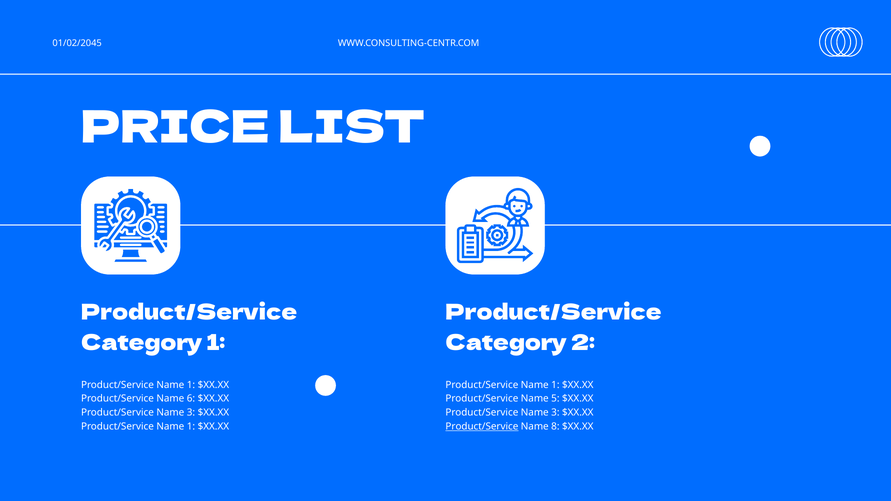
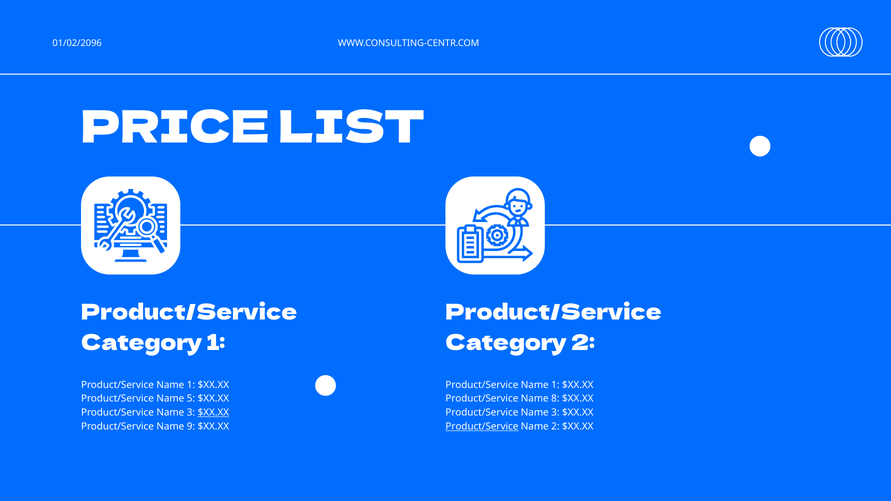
01/02/2045: 01/02/2045 -> 01/02/2096 (77, 43)
6: 6 -> 5 (191, 399)
5: 5 -> 8 (555, 399)
$XX.XX underline: none -> present (213, 413)
1: 1 -> 9 (191, 427)
Name 8: 8 -> 2 (555, 427)
